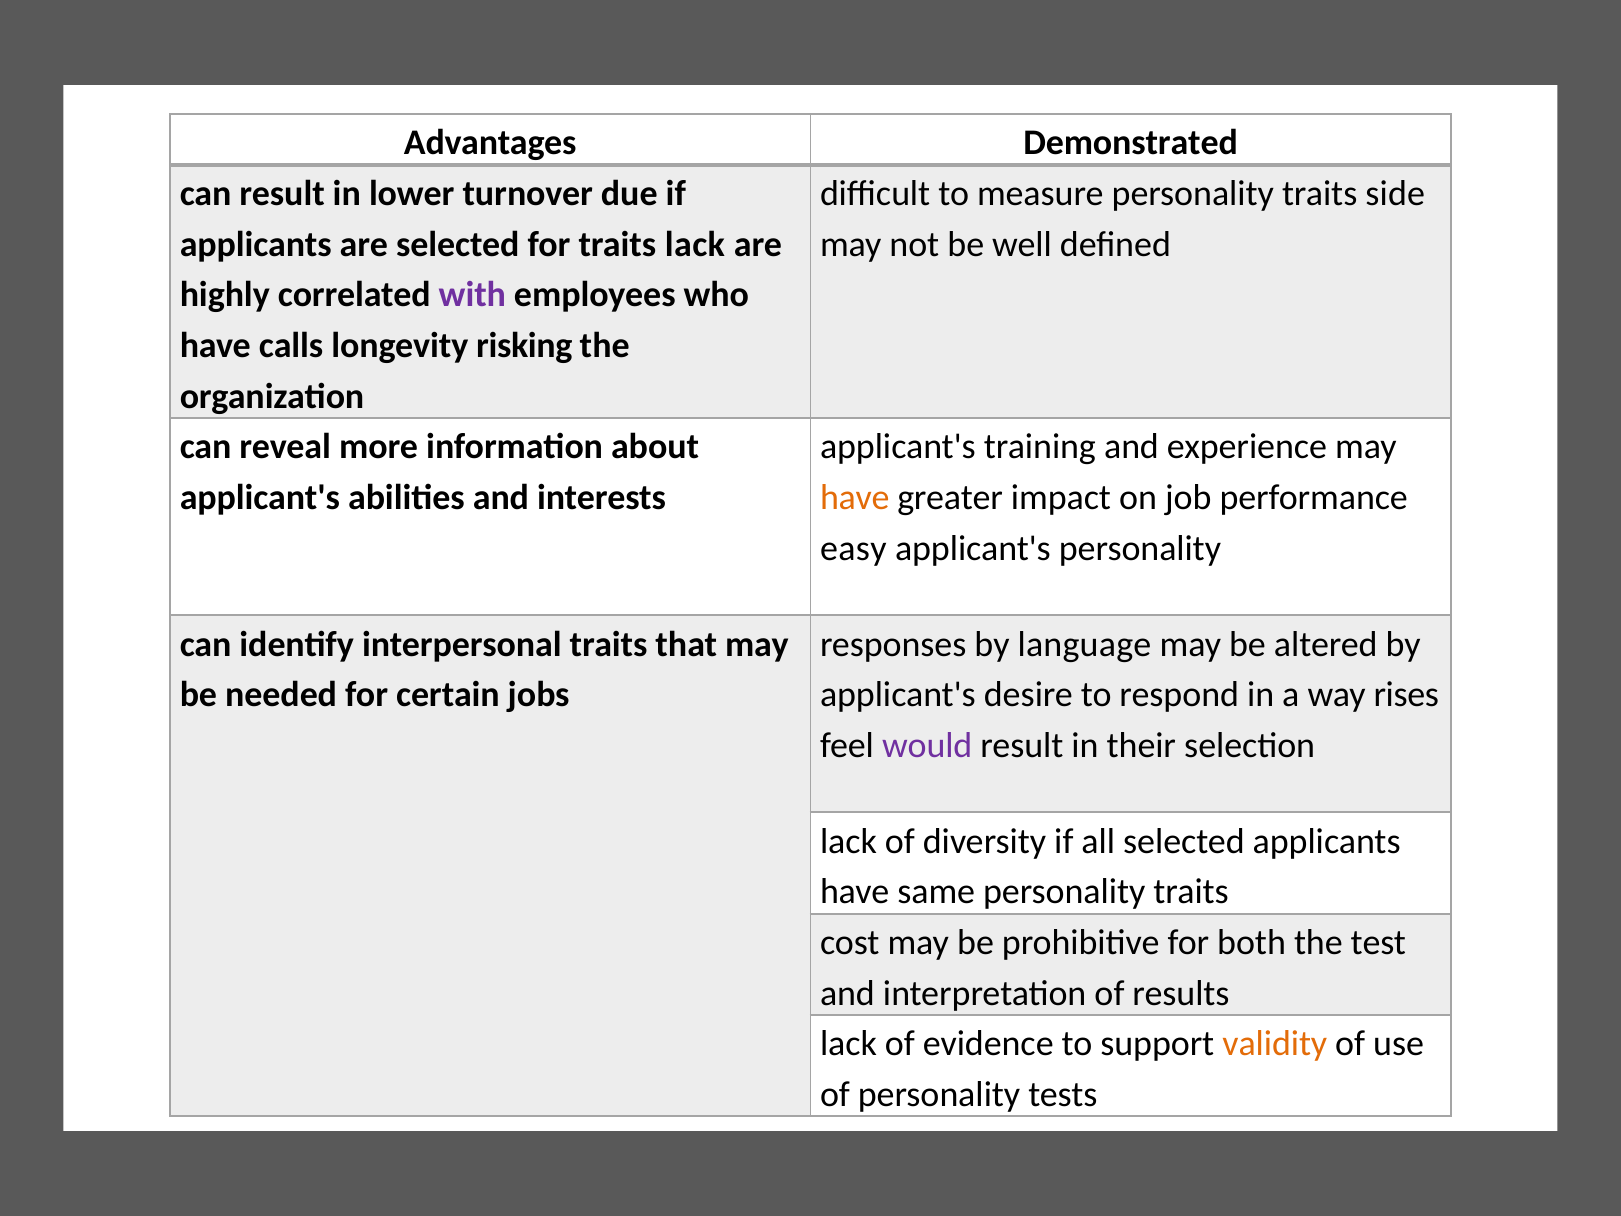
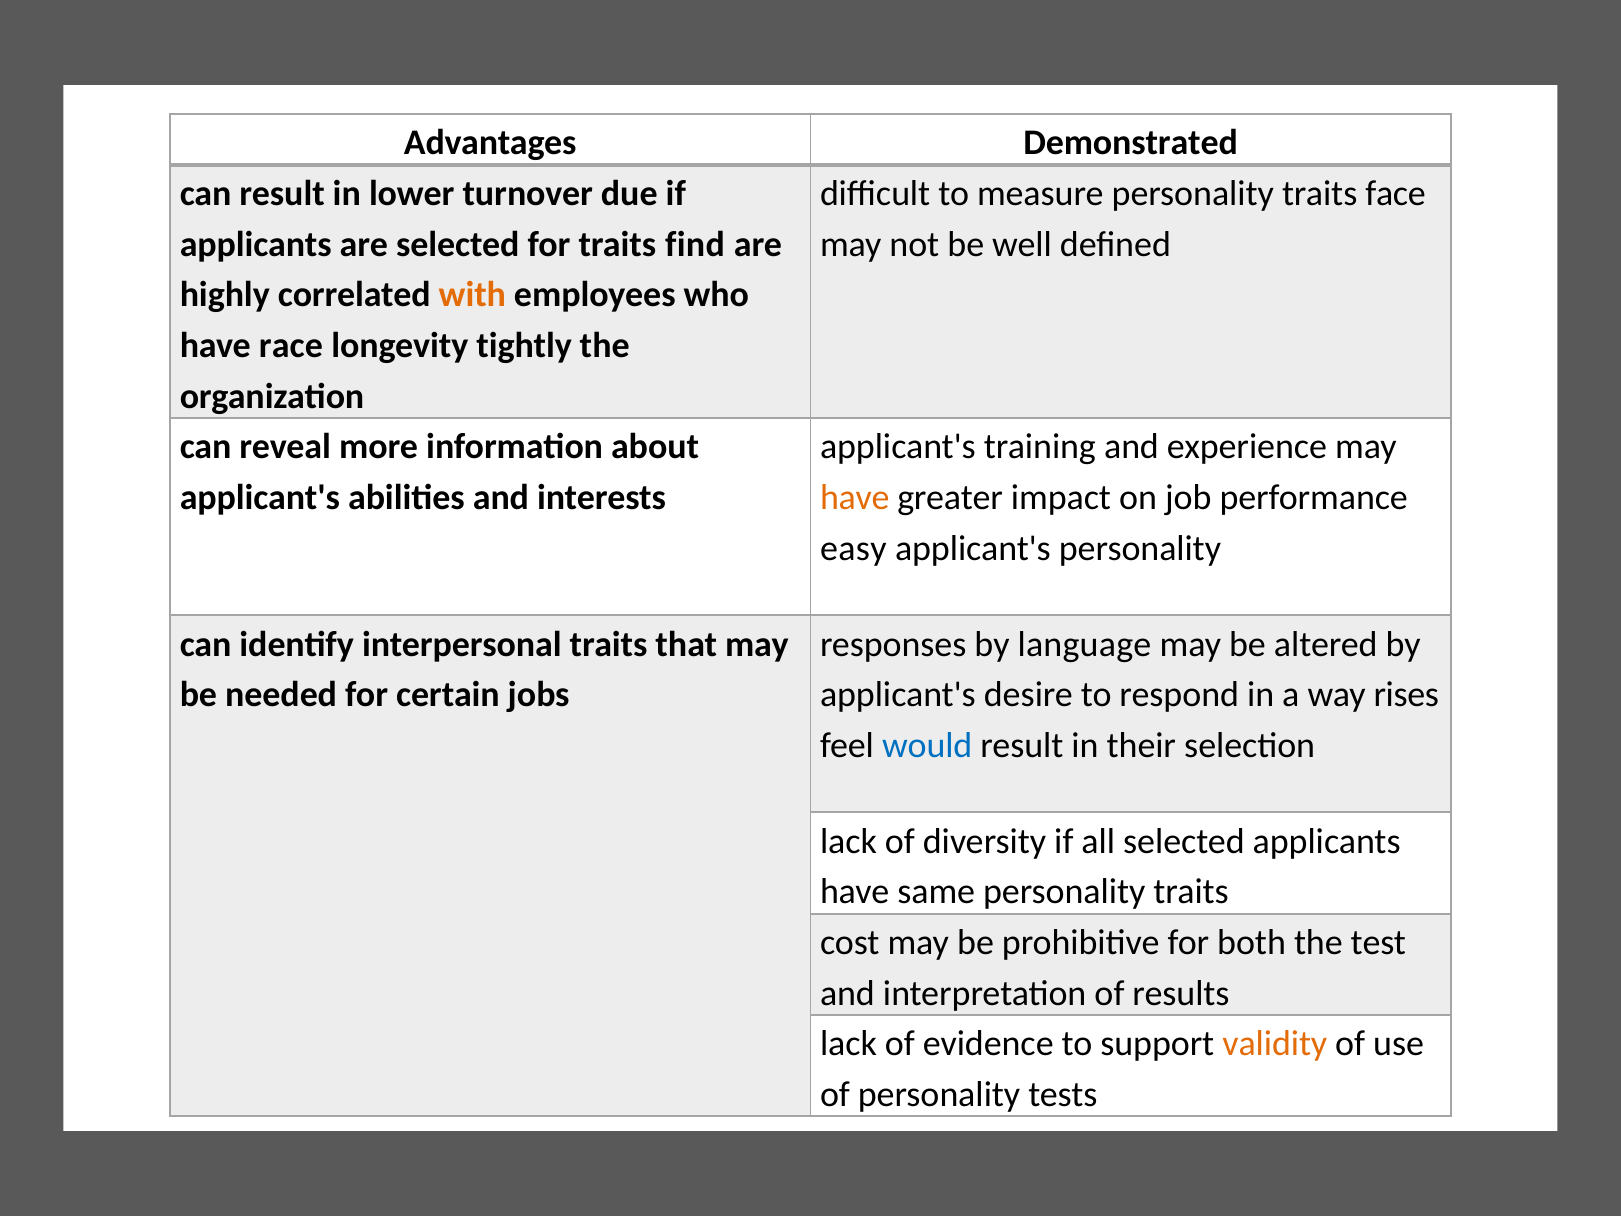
side: side -> face (1396, 194)
traits lack: lack -> find (695, 244)
with colour: purple -> orange (472, 295)
calls: calls -> race (291, 346)
risking: risking -> tightly (524, 346)
would colour: purple -> blue (927, 745)
